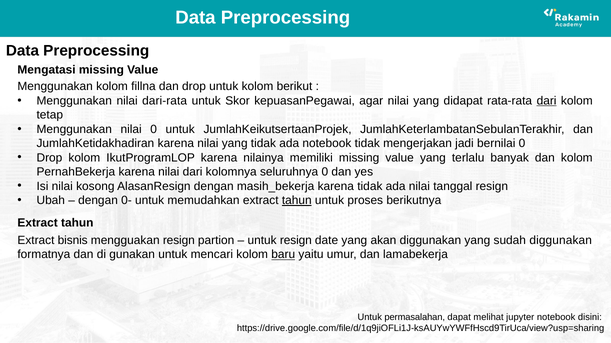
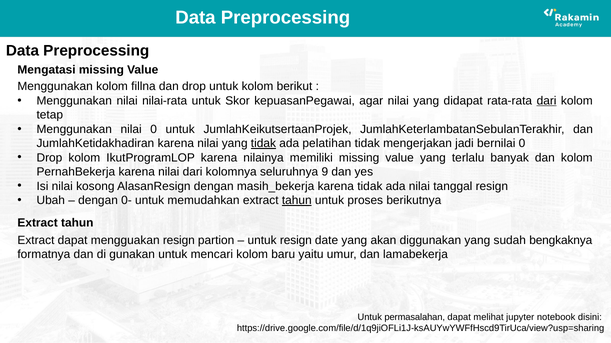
dari-rata: dari-rata -> nilai-rata (165, 101)
tidak underline: none -> present (263, 144)
ada notebook: notebook -> pelatihan (327, 144)
seluruhnya 0: 0 -> 9 (325, 172)
Extract bisnis: bisnis -> dapat (73, 241)
sudah diggunakan: diggunakan -> bengkaknya (561, 241)
baru underline: present -> none (283, 255)
